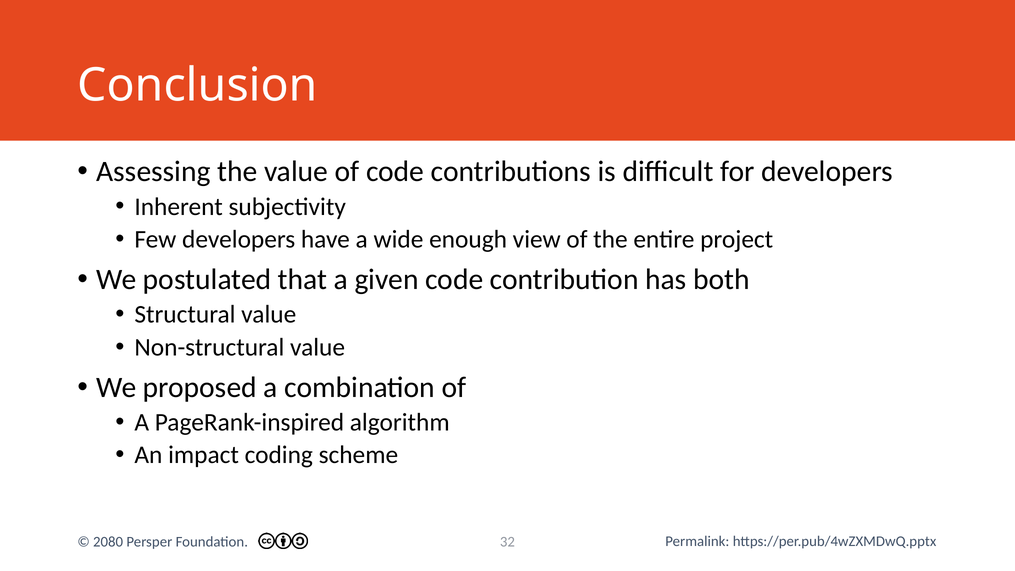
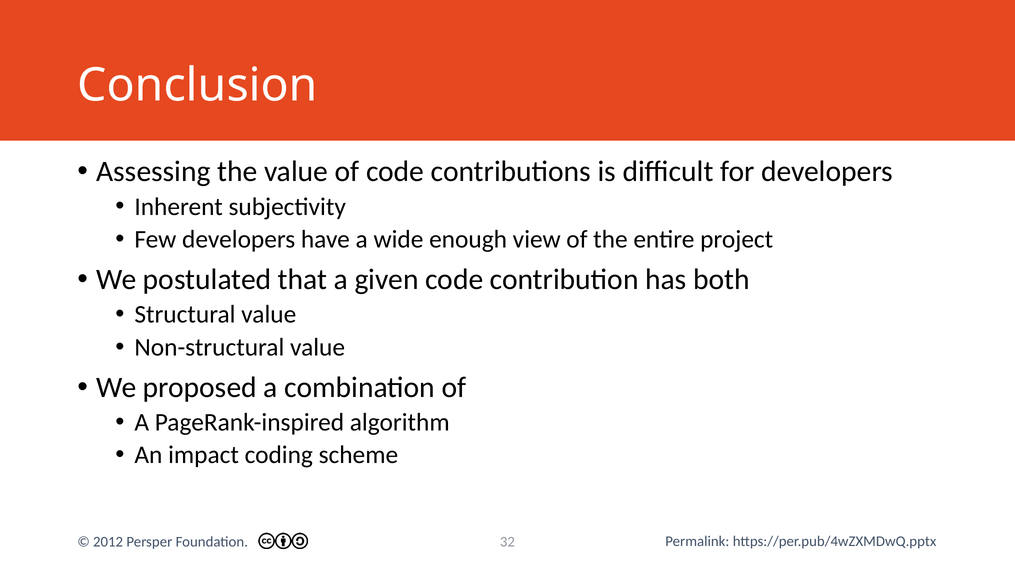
2080: 2080 -> 2012 (108, 542)
